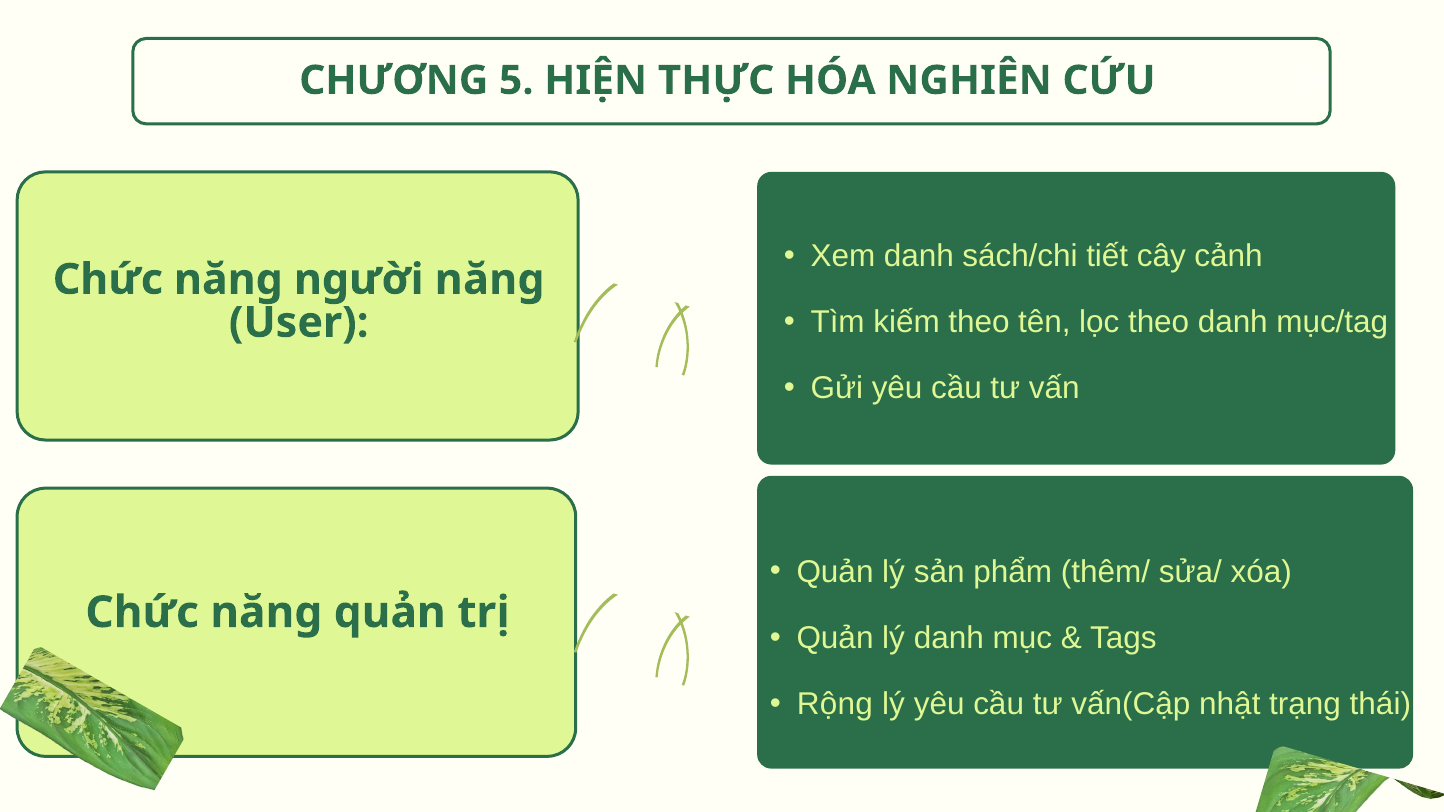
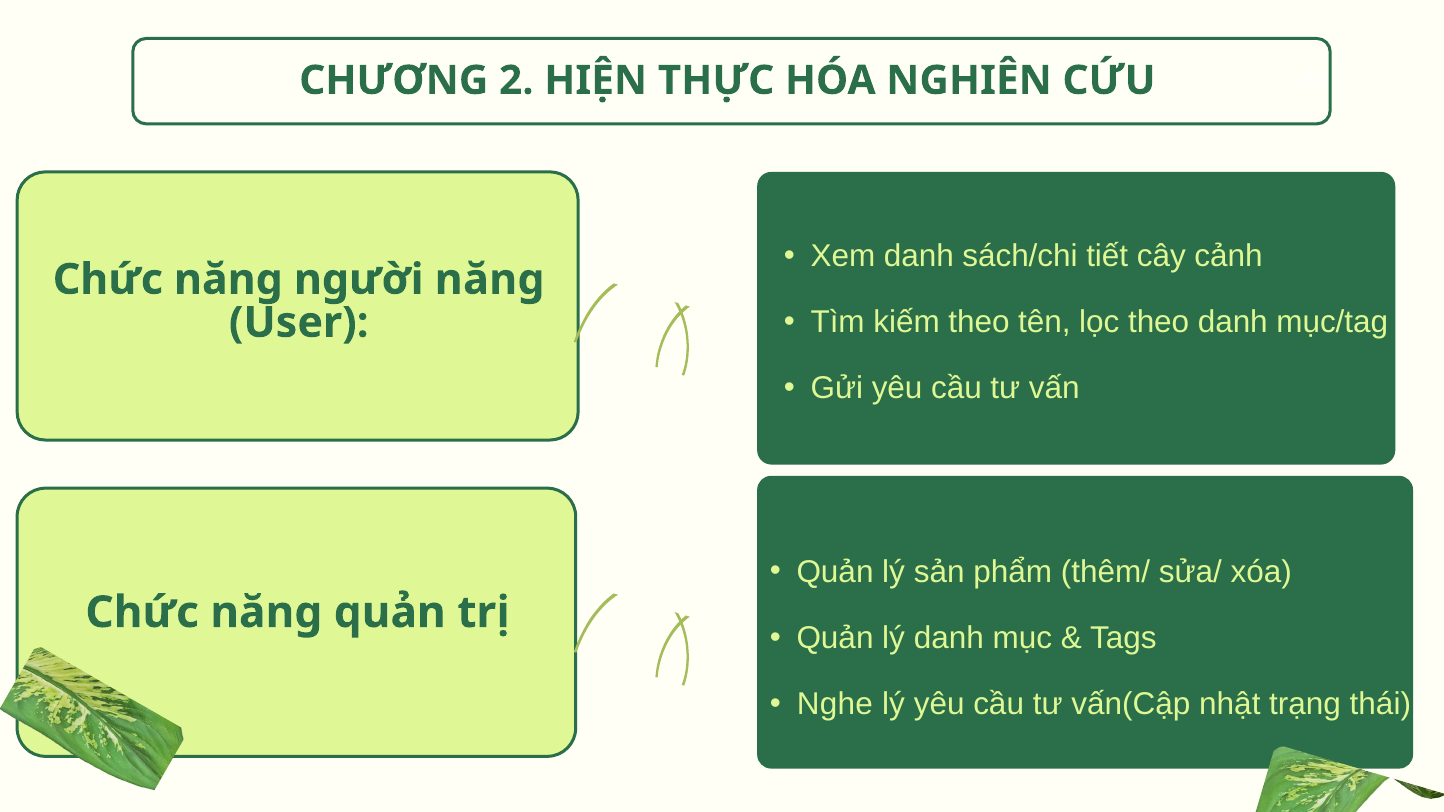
5: 5 -> 2 (516, 80)
Rộng: Rộng -> Nghe (835, 705)
